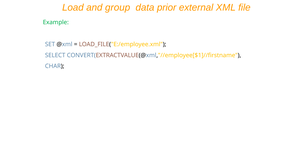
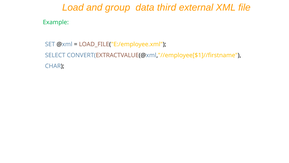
prior: prior -> third (167, 8)
